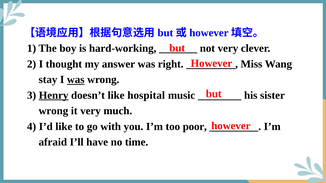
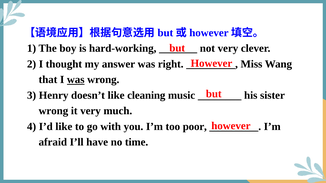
stay: stay -> that (48, 80)
Henry underline: present -> none (54, 95)
hospital: hospital -> cleaning (146, 95)
